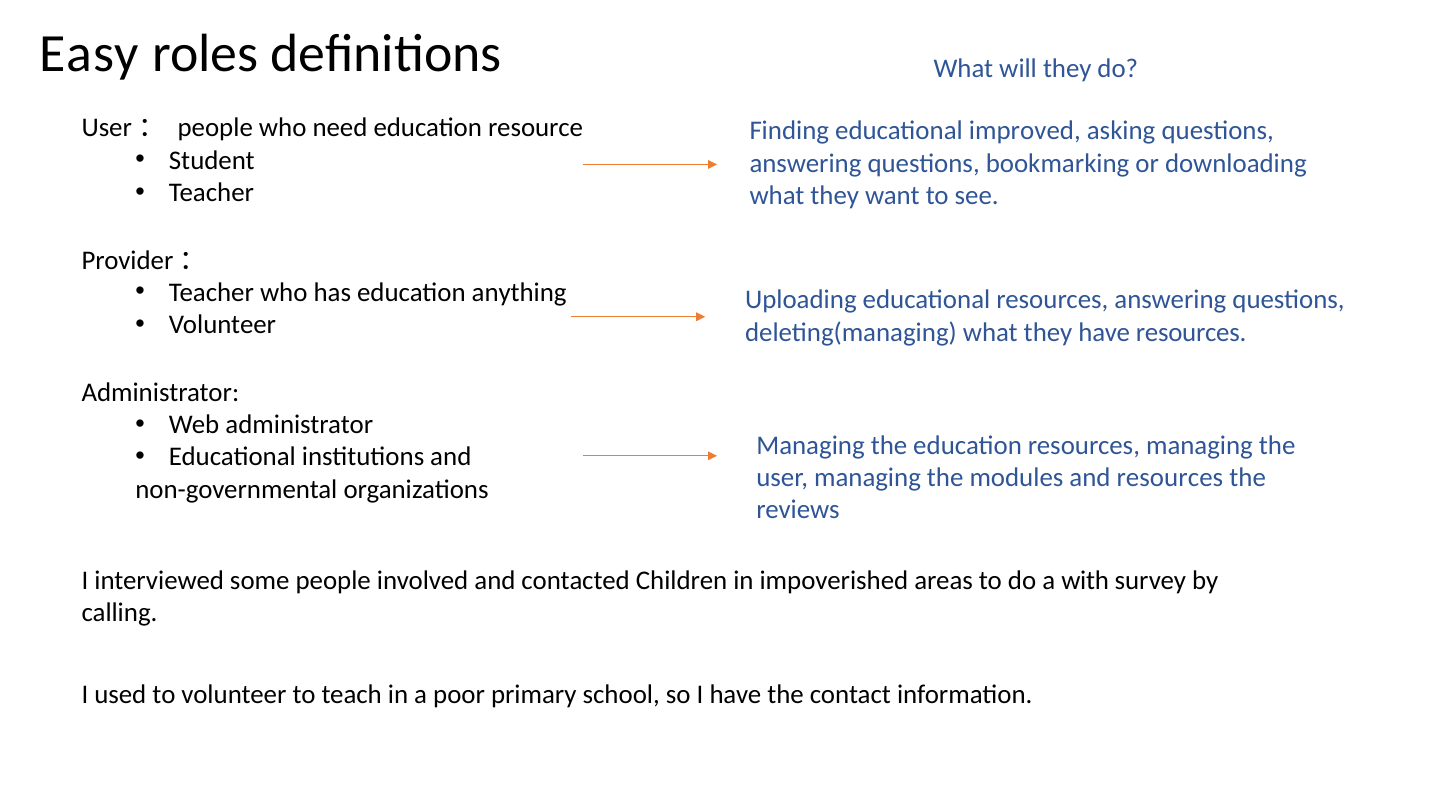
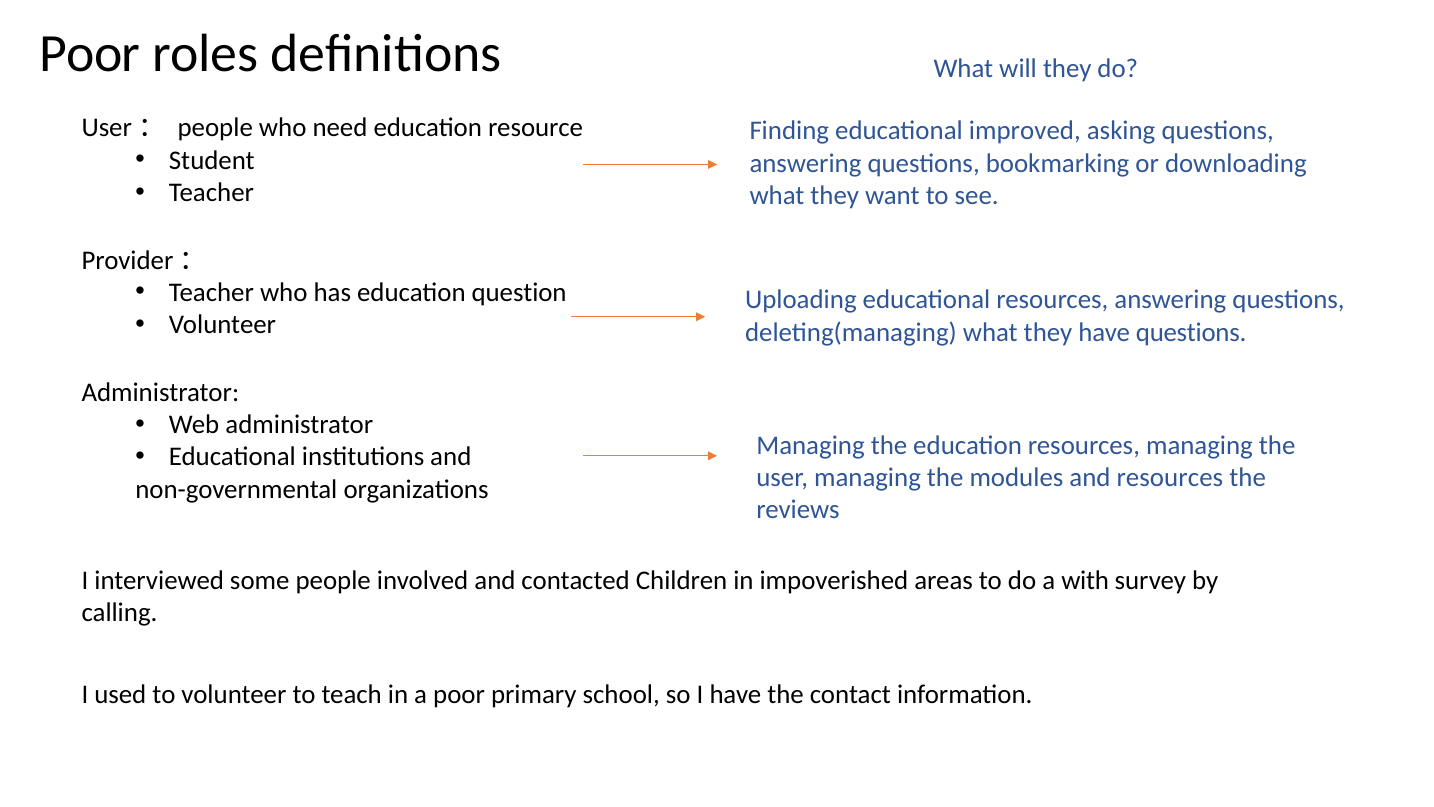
Easy: Easy -> Poor (90, 54)
anything: anything -> question (519, 292)
have resources: resources -> questions (1191, 332)
